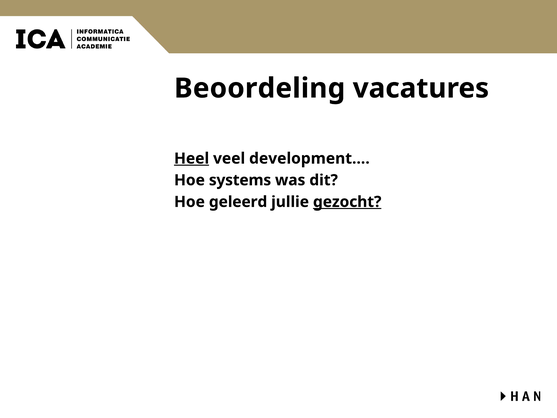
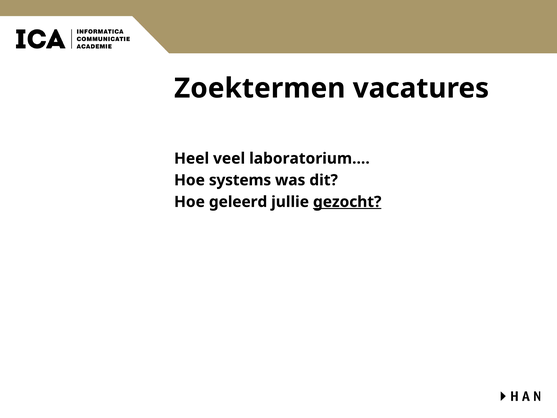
Beoordeling: Beoordeling -> Zoektermen (260, 88)
Heel underline: present -> none (192, 158)
development…: development… -> laboratorium… (309, 158)
